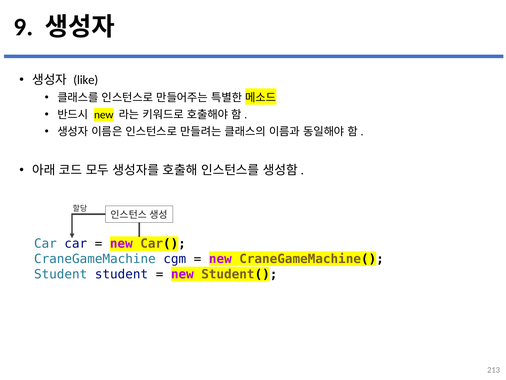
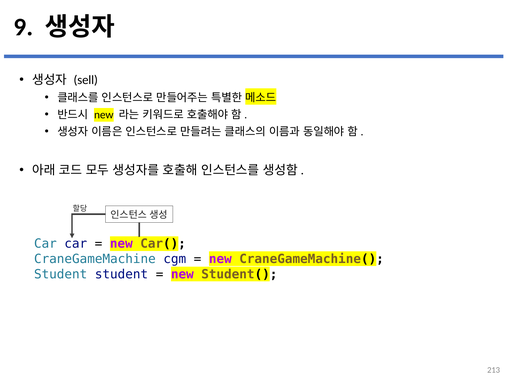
like: like -> sell (86, 80)
